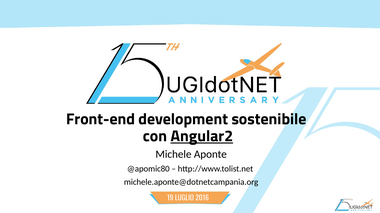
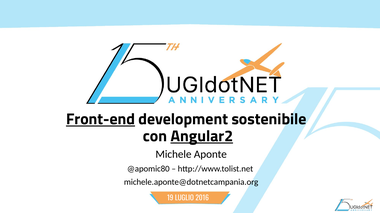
Front-end underline: none -> present (101, 120)
